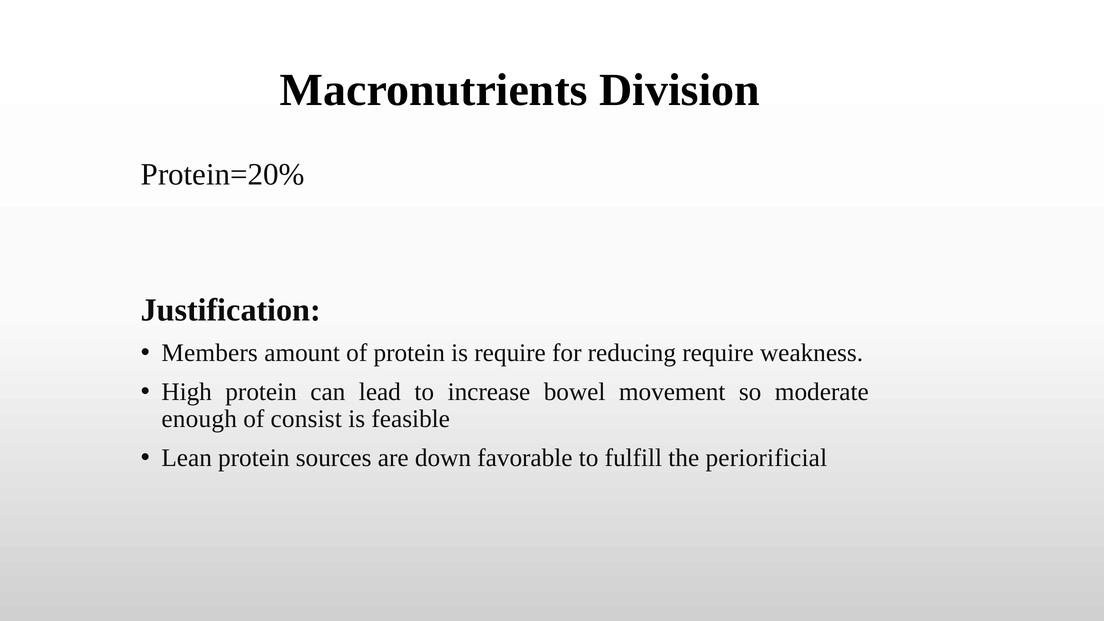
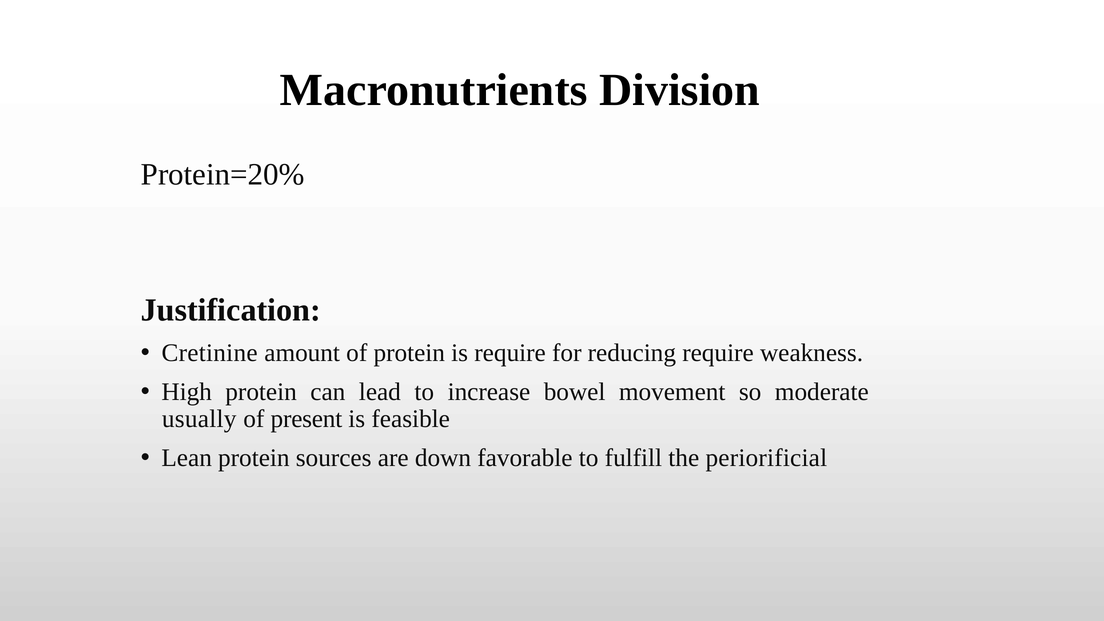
Members: Members -> Cretinine (210, 353)
enough: enough -> usually (199, 419)
consist: consist -> present (306, 419)
